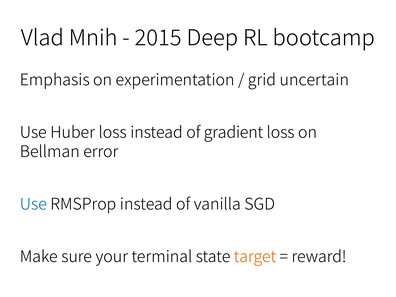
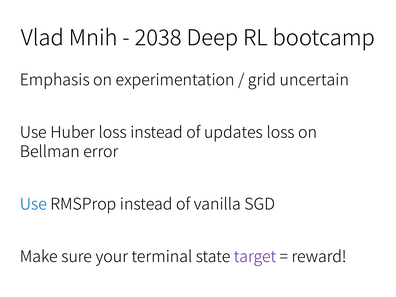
2015: 2015 -> 2038 (158, 38)
gradient: gradient -> updates (234, 133)
target colour: orange -> purple (255, 257)
